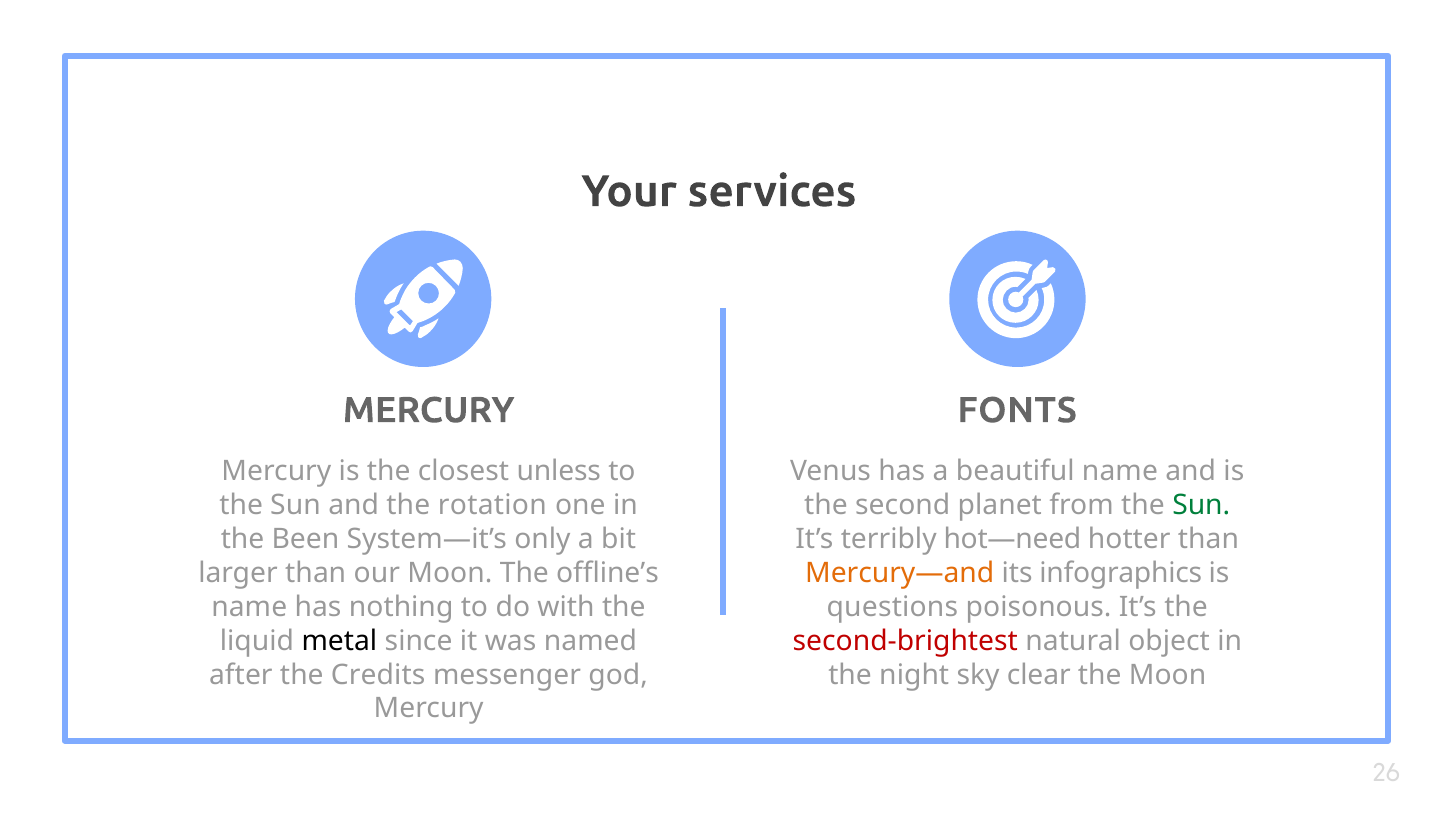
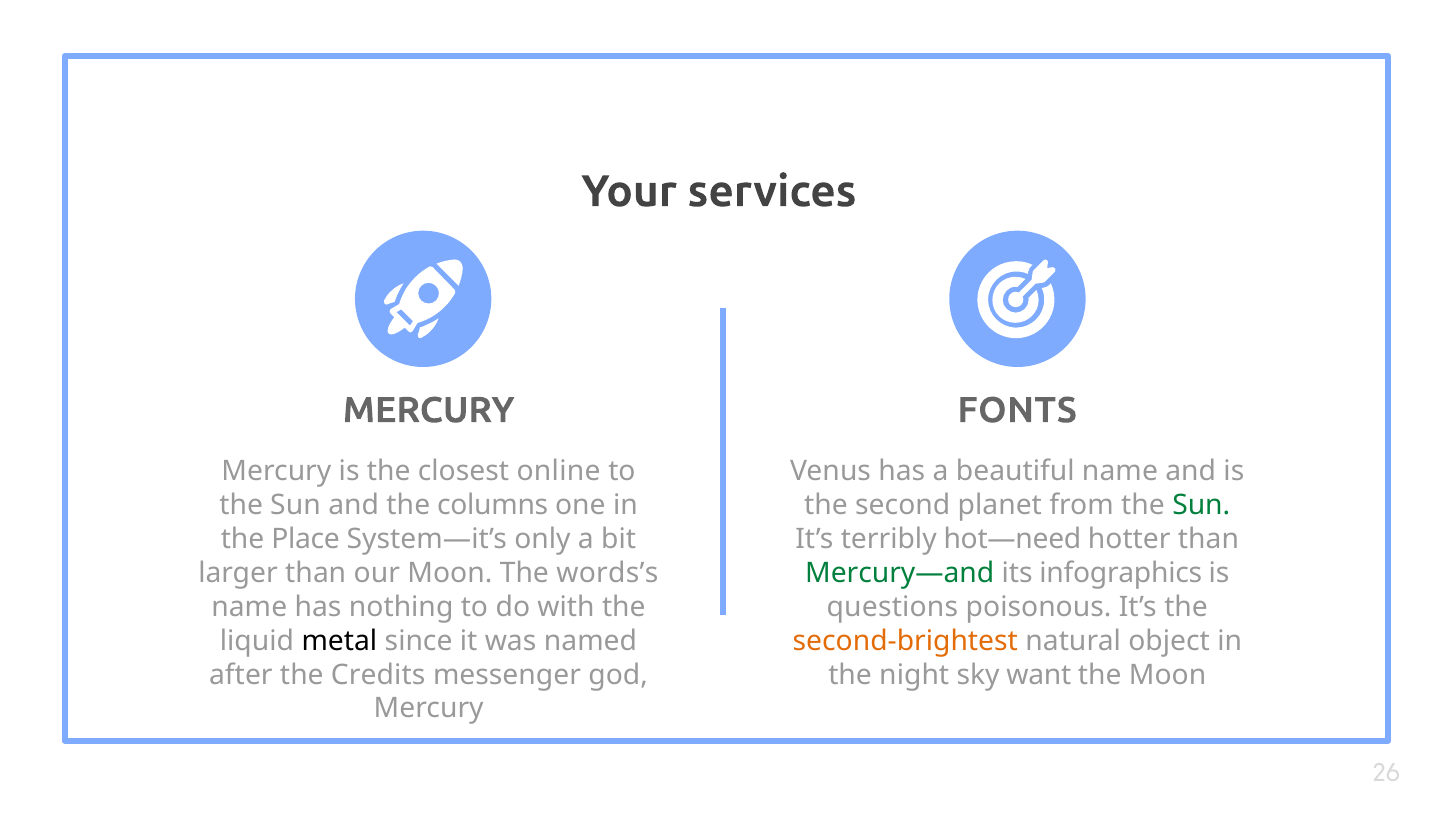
unless: unless -> online (559, 471)
rotation: rotation -> columns (493, 505)
Been: Been -> Place (306, 539)
offline’s: offline’s -> words’s (607, 573)
Mercury—and colour: orange -> green (900, 573)
second-brightest colour: red -> orange (905, 641)
clear: clear -> want (1039, 675)
